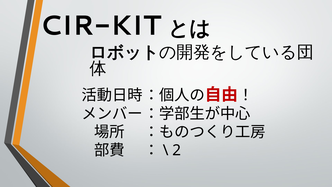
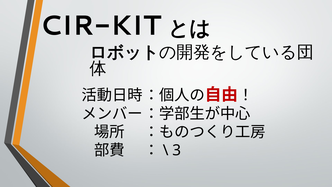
2: 2 -> 3 (177, 150)
